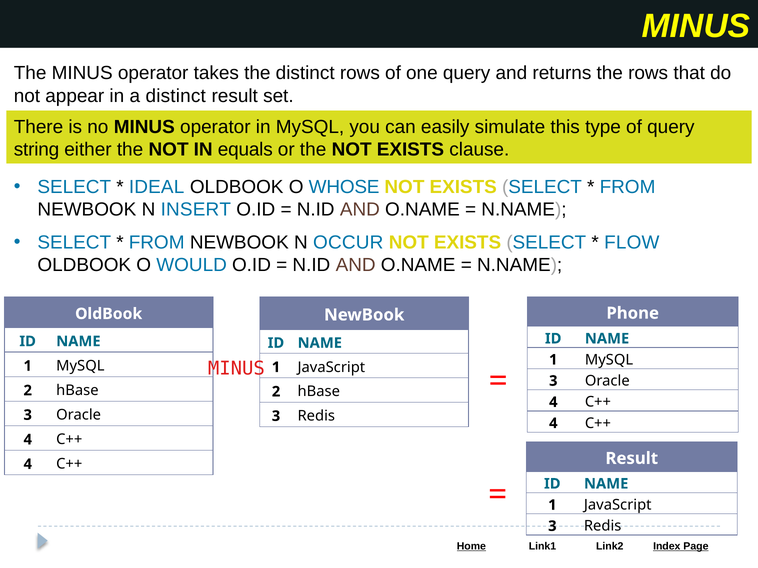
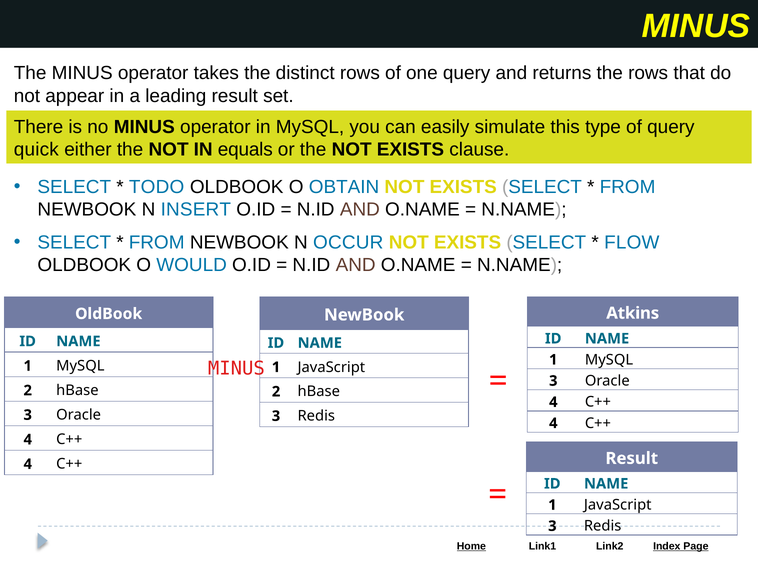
a distinct: distinct -> leading (176, 96)
string: string -> quick (36, 150)
IDEAL: IDEAL -> TODO (157, 187)
WHOSE: WHOSE -> OBTAIN (344, 187)
Phone: Phone -> Atkins (633, 313)
